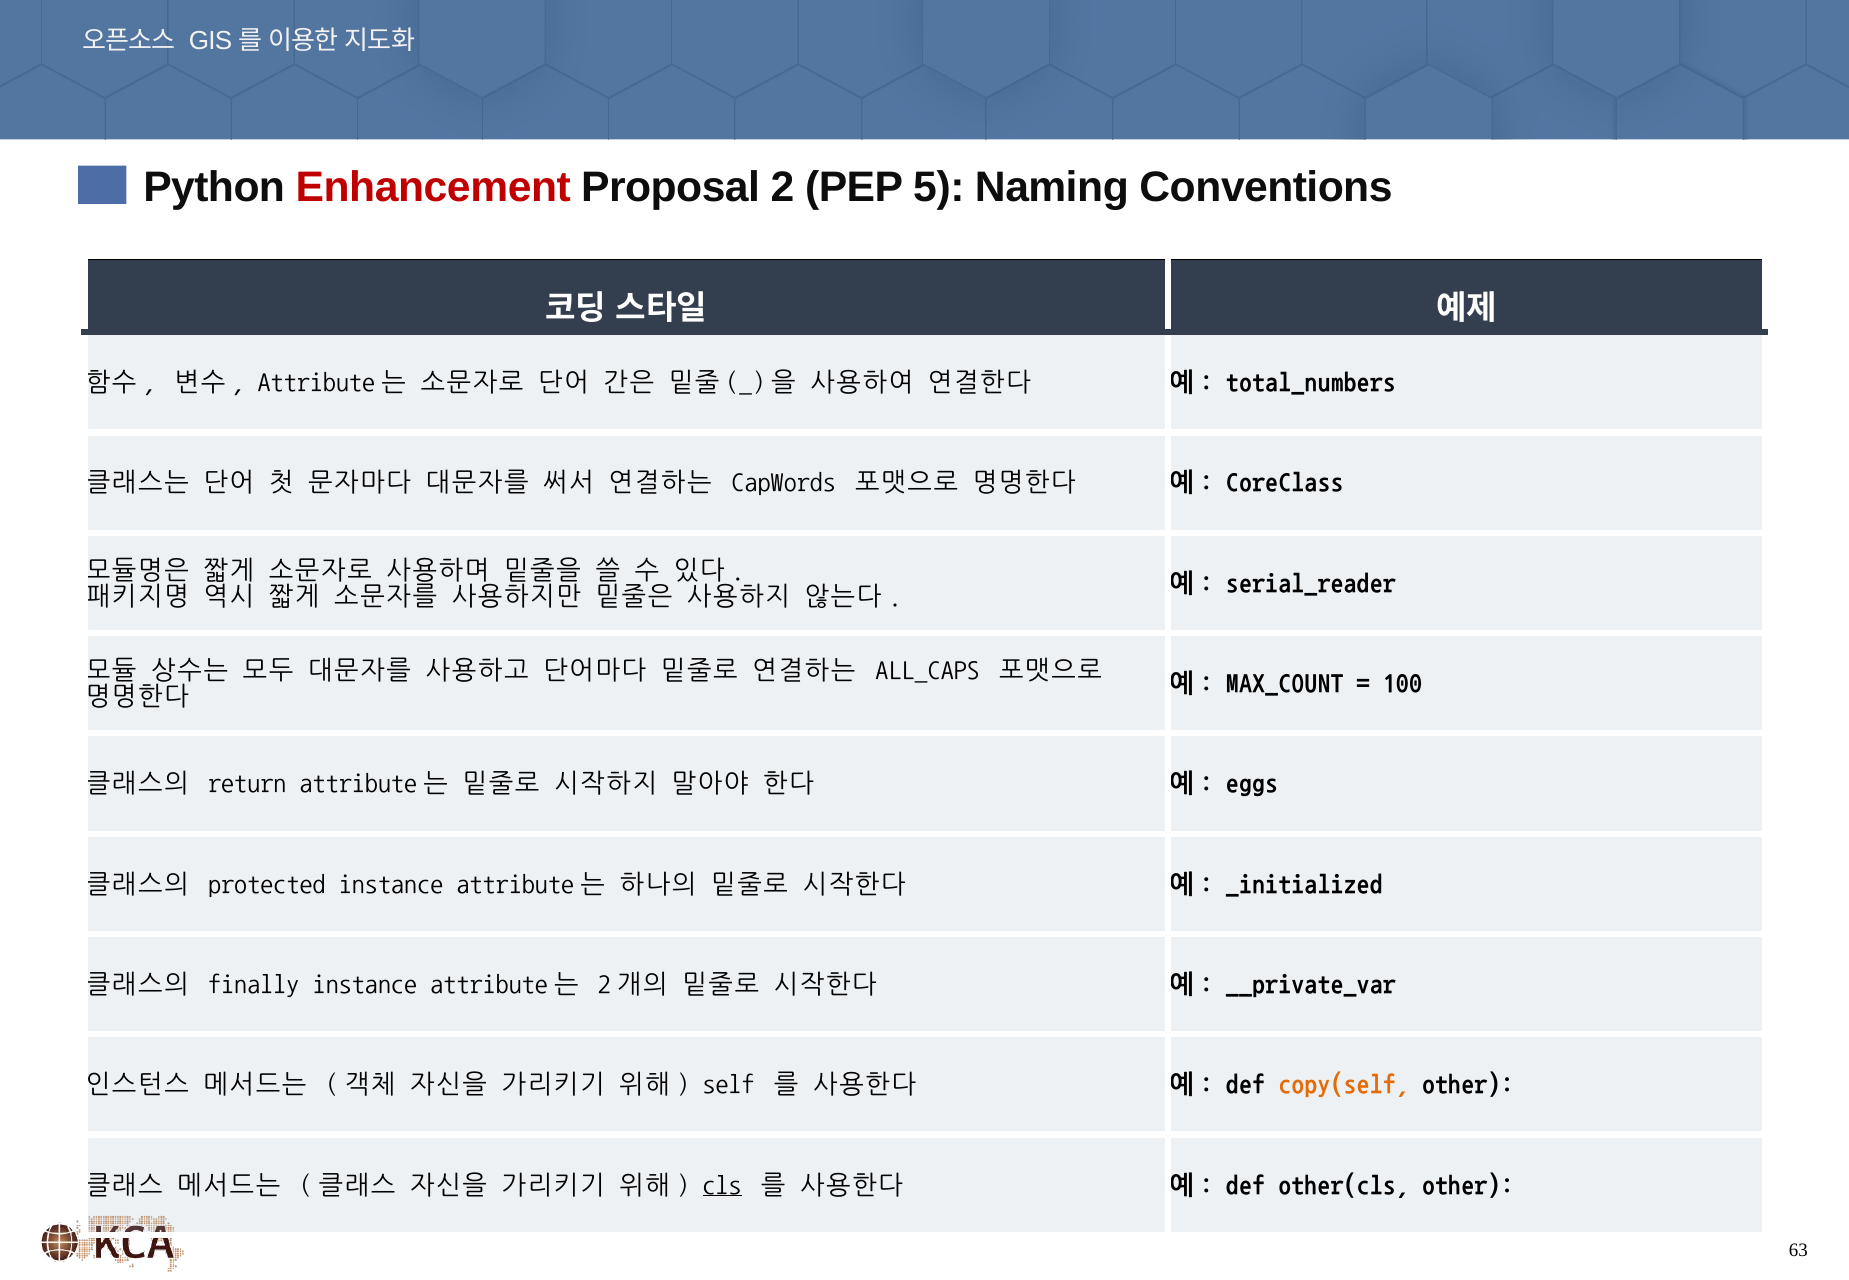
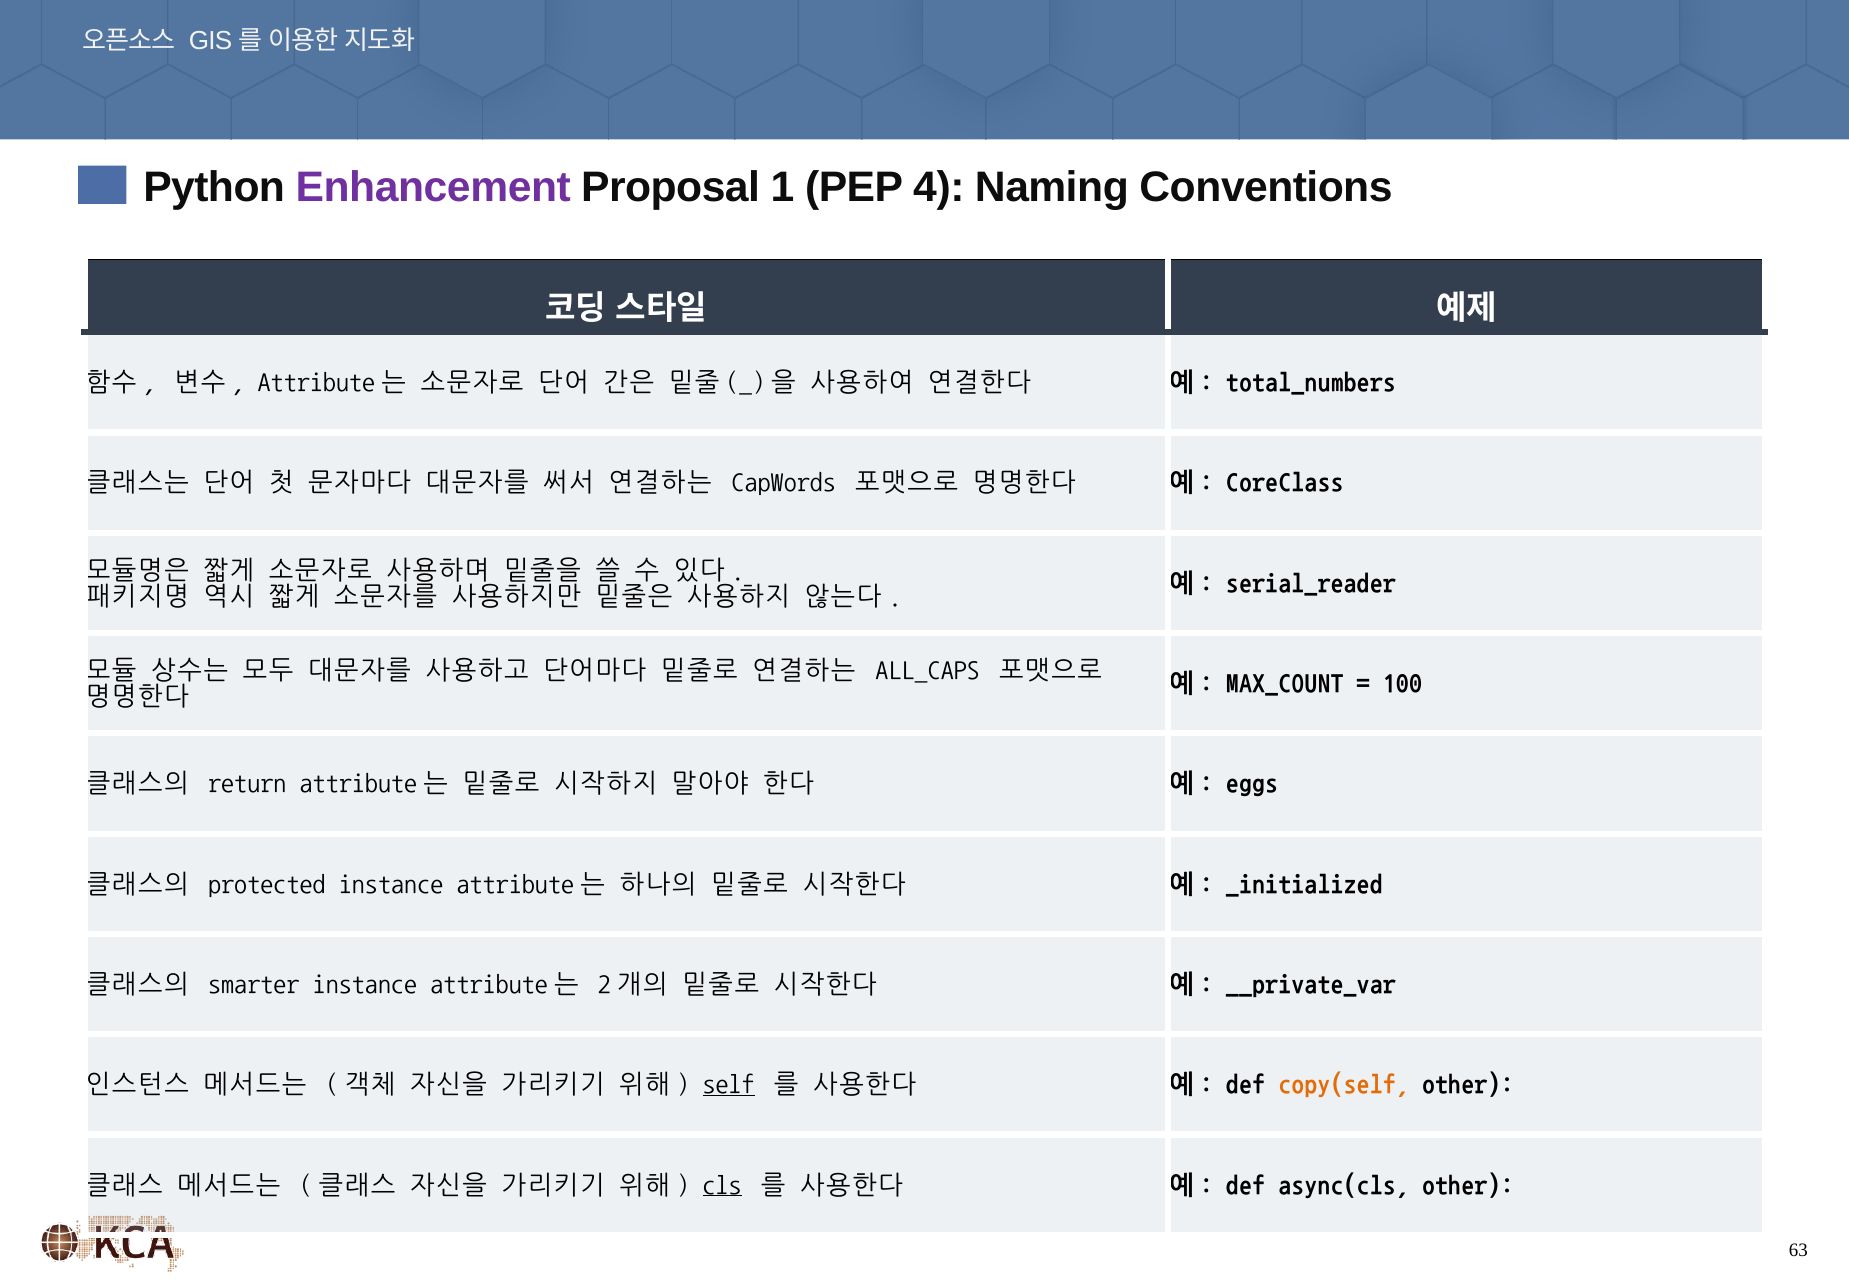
Enhancement colour: red -> purple (433, 187)
2: 2 -> 1 (783, 187)
5: 5 -> 4 (939, 187)
finally: finally -> smarter (254, 984)
self underline: none -> present (729, 1084)
other(cls: other(cls -> async(cls (1344, 1185)
